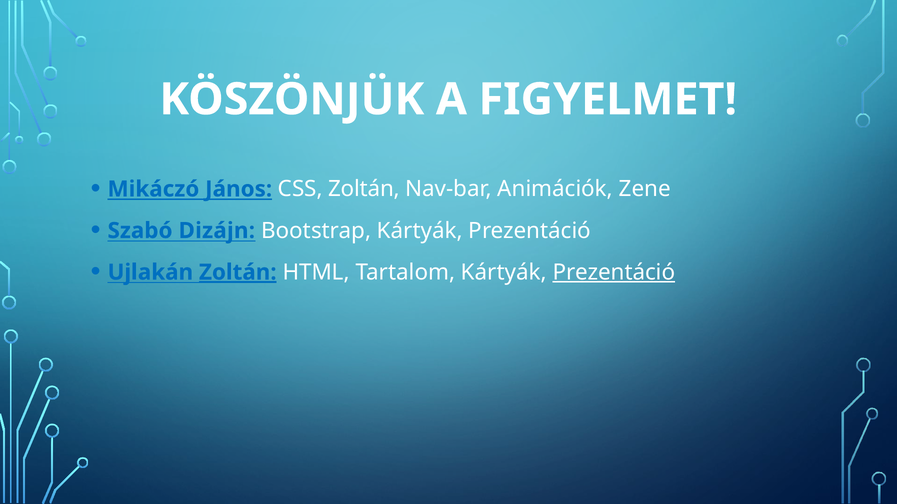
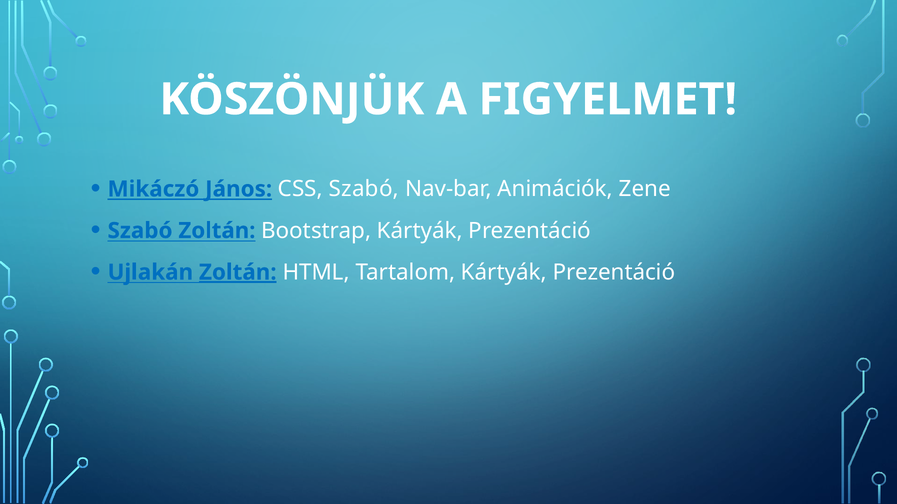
CSS Zoltán: Zoltán -> Szabó (364, 189)
Szabó Dizájn: Dizájn -> Zoltán (217, 231)
Prezentáció underline: present -> none (614, 273)
